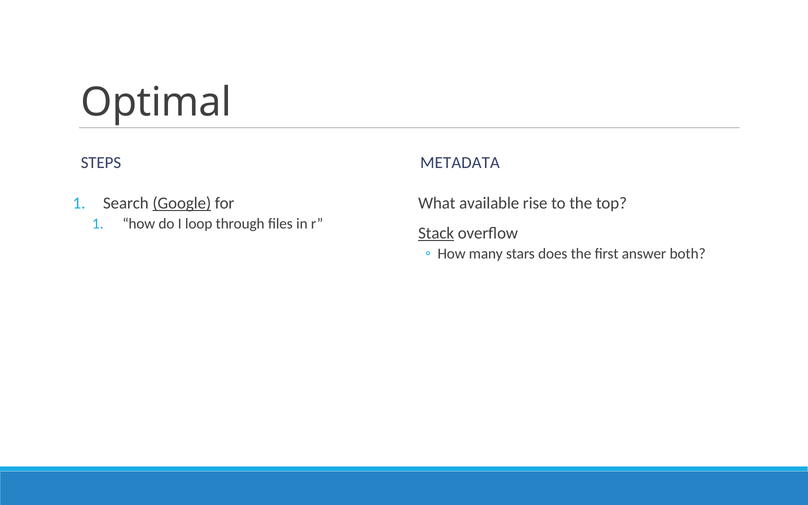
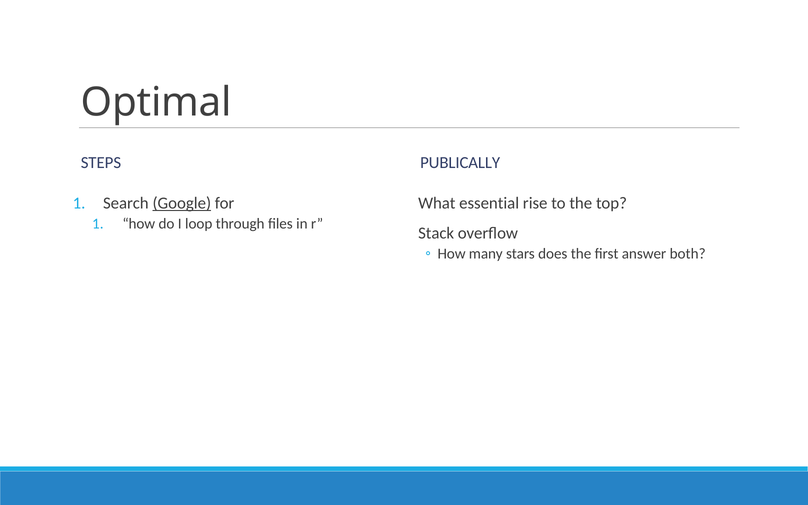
METADATA: METADATA -> PUBLICALLY (460, 163)
available: available -> essential (489, 203)
Stack underline: present -> none (436, 233)
